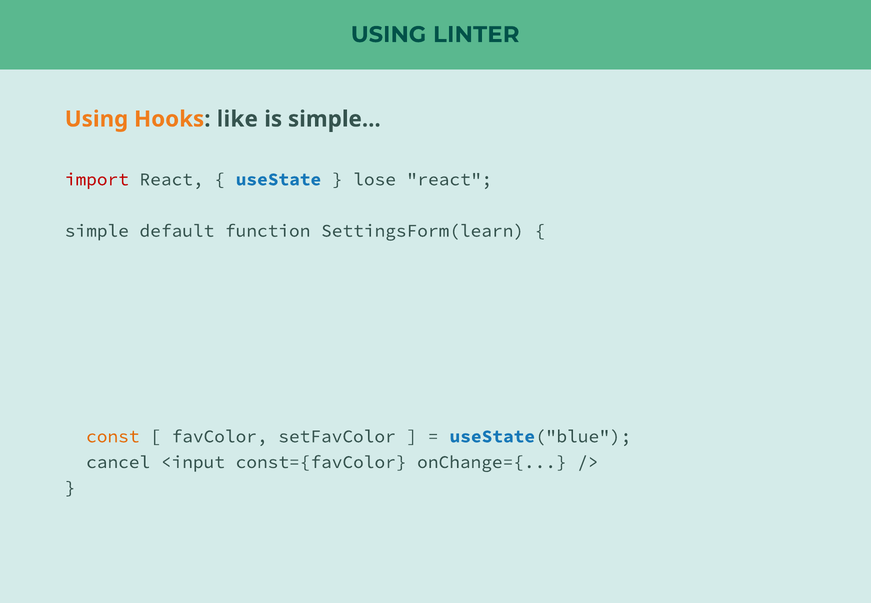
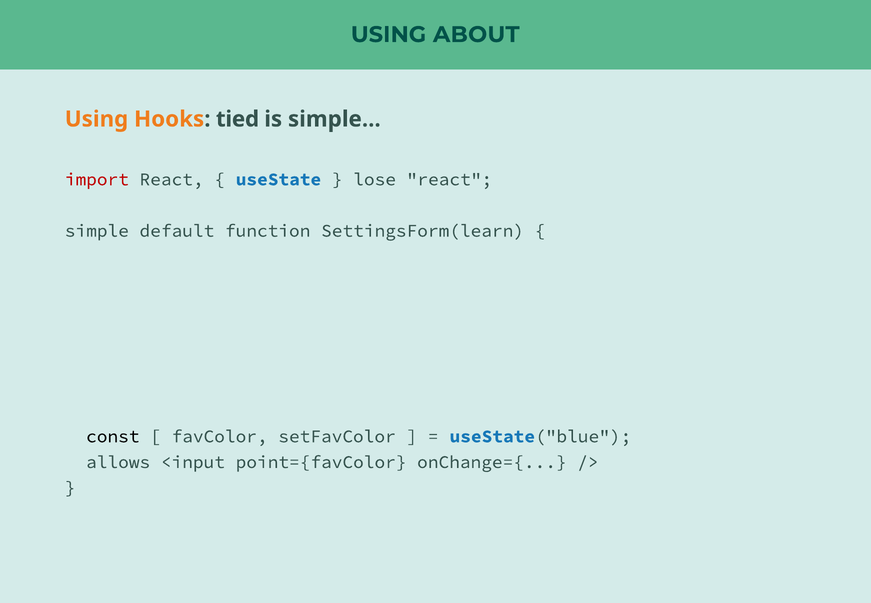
LINTER: LINTER -> ABOUT (476, 35)
like: like -> tied (238, 119)
const colour: orange -> black (113, 436)
cancel: cancel -> allows (118, 462)
const={favColor: const={favColor -> point={favColor (321, 462)
